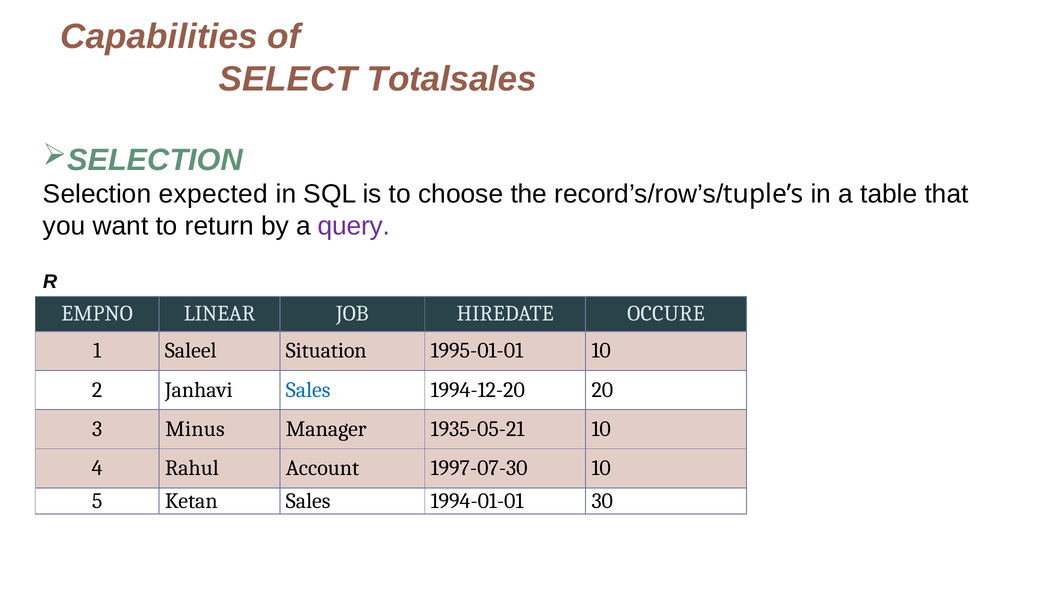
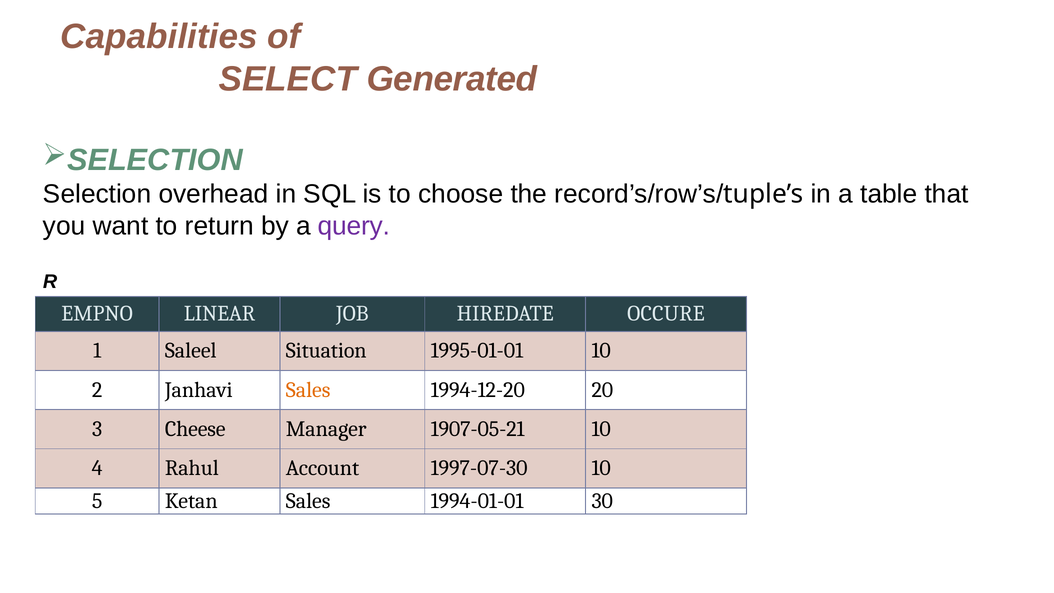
Totalsales: Totalsales -> Generated (452, 79)
expected: expected -> overhead (214, 194)
Sales colour: blue -> orange (308, 390)
Minus: Minus -> Cheese (195, 429)
1935-05-21: 1935-05-21 -> 1907-05-21 (478, 429)
